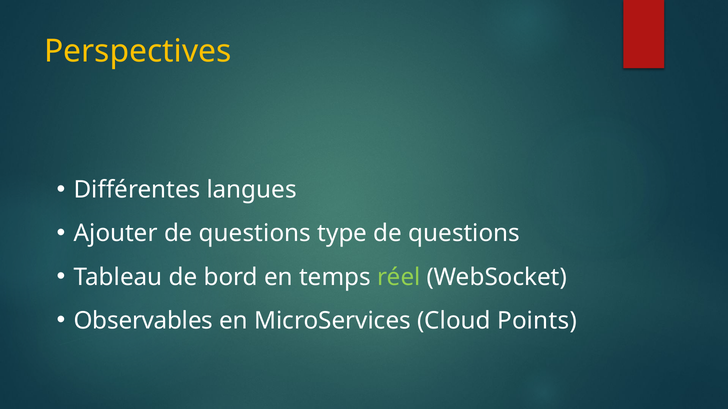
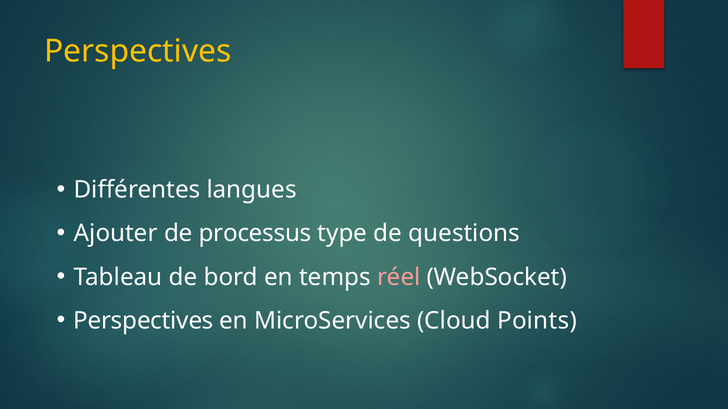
Ajouter de questions: questions -> processus (255, 234)
réel colour: light green -> pink (399, 277)
Observables: Observables -> Perspectives (143, 321)
